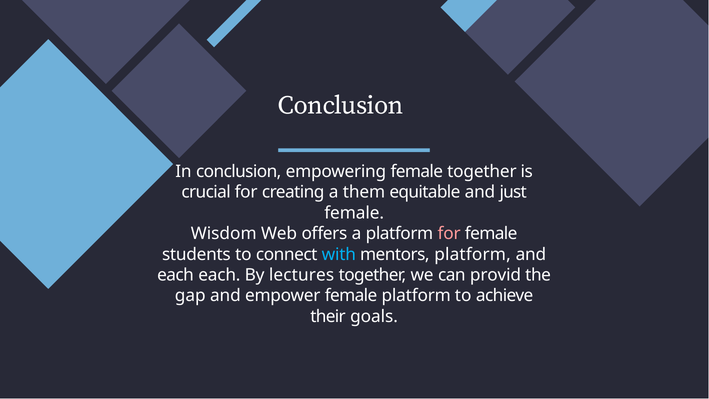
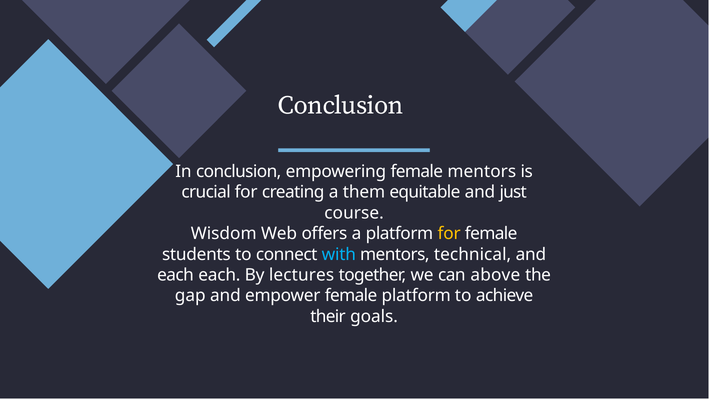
female together: together -> mentors (482, 171)
female: female -> course (354, 213)
for colour: pink -> yellow (449, 234)
mentors platform: platform -> technical (473, 254)
provid: provid -> above (495, 275)
